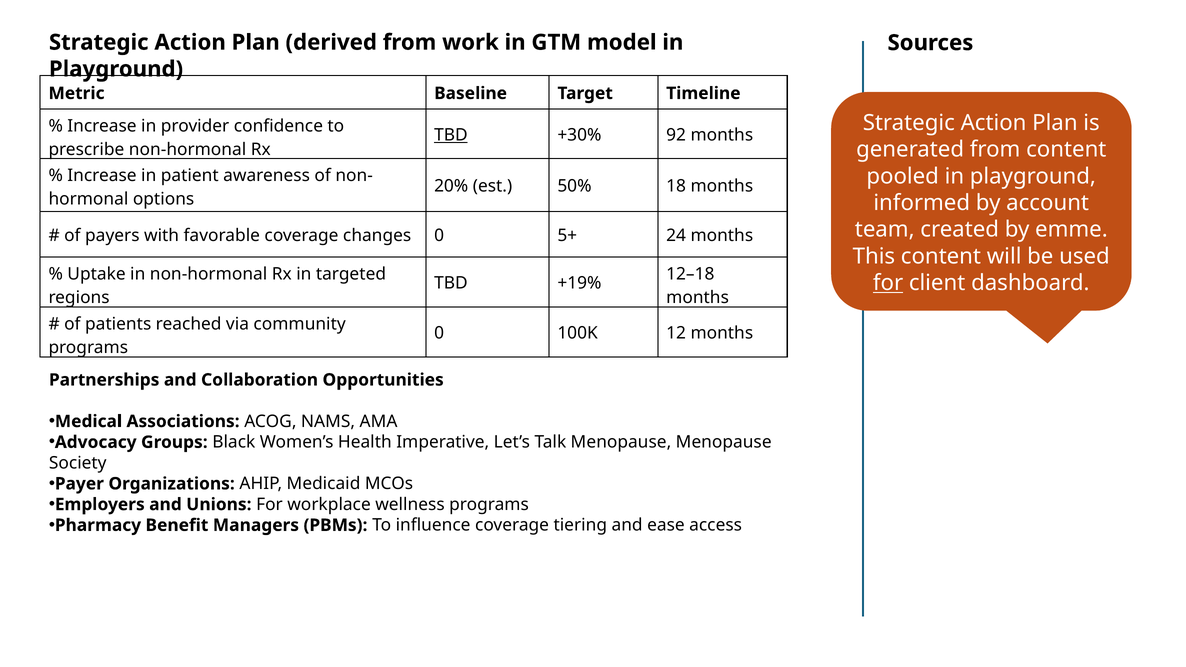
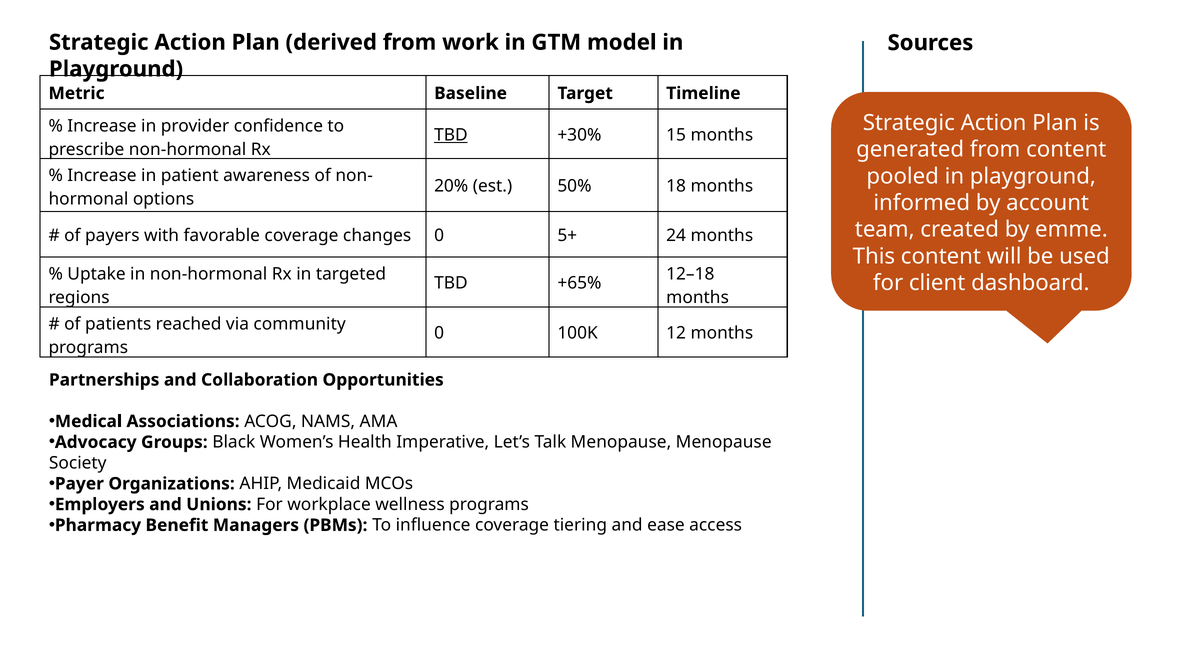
92: 92 -> 15 (676, 135)
for underline: present -> none (888, 283)
+19%: +19% -> +65% (579, 283)
